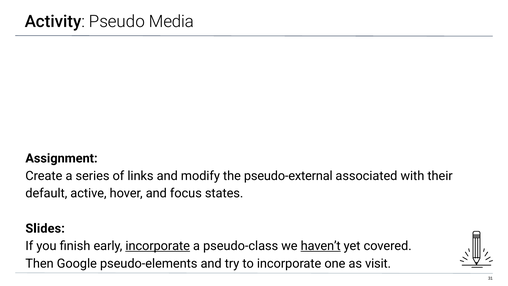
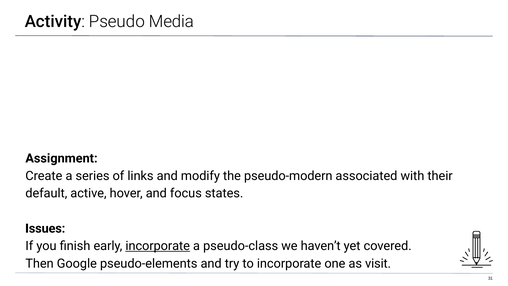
pseudo-external: pseudo-external -> pseudo-modern (288, 176)
Slides: Slides -> Issues (45, 228)
haven’t underline: present -> none (321, 246)
